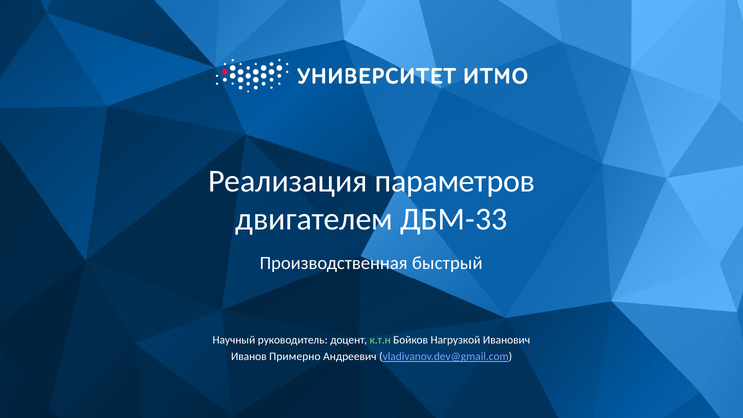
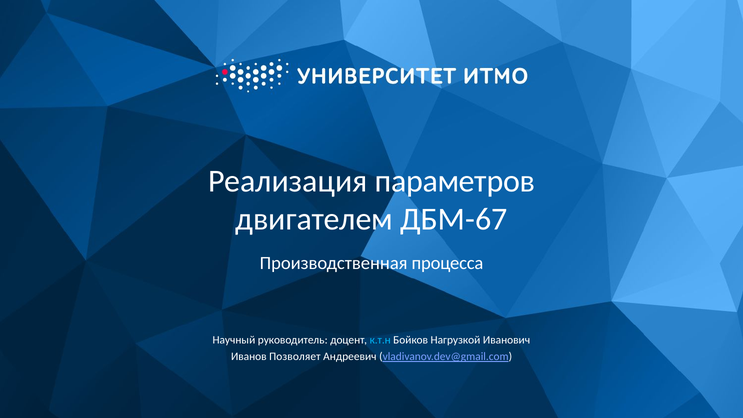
ДБМ-33: ДБМ-33 -> ДБМ-67 (454, 219)
быстрый: быстрый -> процесса (447, 263)
к.т.н colour: light green -> light blue (380, 340)
Примерно: Примерно -> Позволяет (295, 356)
